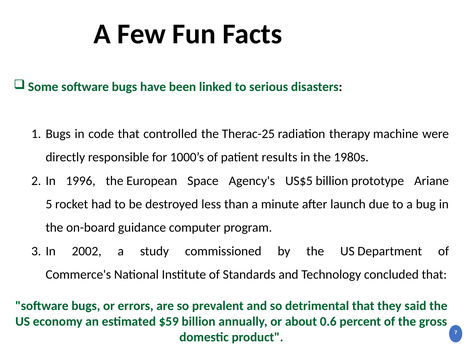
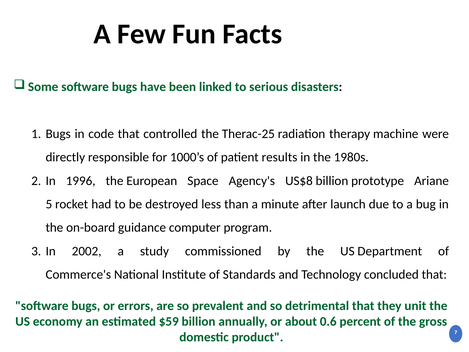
US$5: US$5 -> US$8 (299, 181)
said: said -> unit (415, 306)
